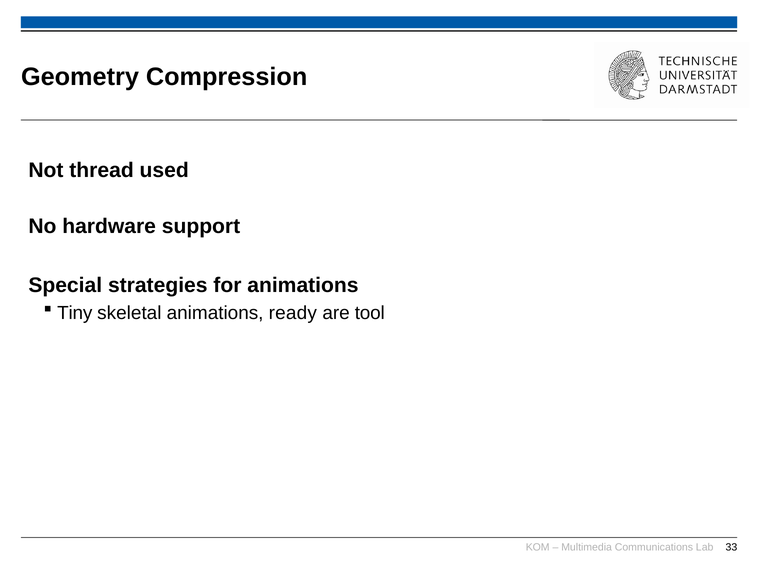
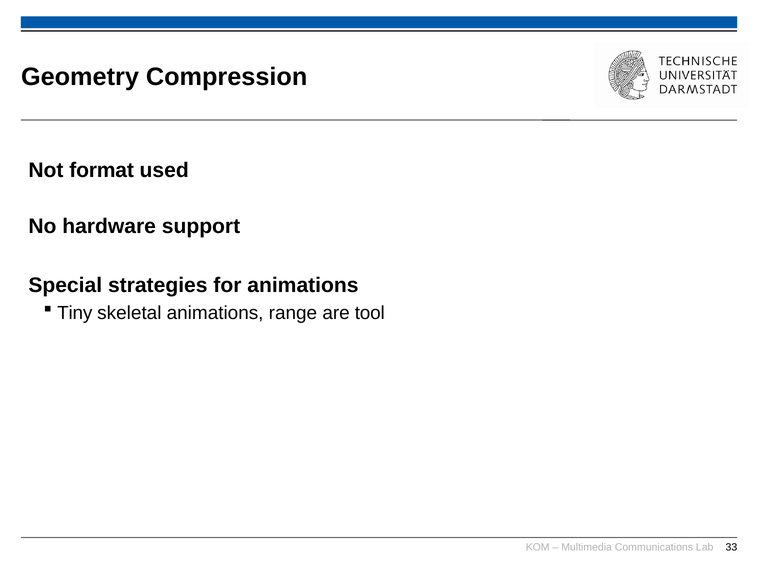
thread: thread -> format (102, 170)
ready: ready -> range (293, 313)
